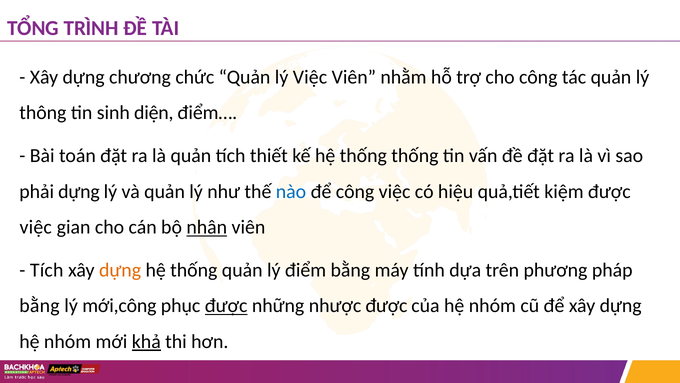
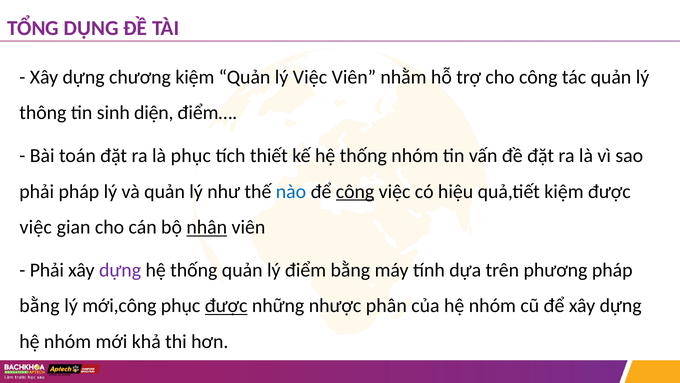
TRÌNH: TRÌNH -> DỤNG (91, 28)
chương chức: chức -> kiệm (195, 77)
là quản: quản -> phục (191, 156)
thống thống: thống -> nhóm (415, 156)
phải dựng: dựng -> pháp (79, 191)
công underline: none -> present (355, 191)
Tích: Tích -> Phải (47, 270)
dựng colour: orange -> purple (120, 270)
nhược được: được -> phân (386, 306)
khả underline: present -> none (146, 341)
